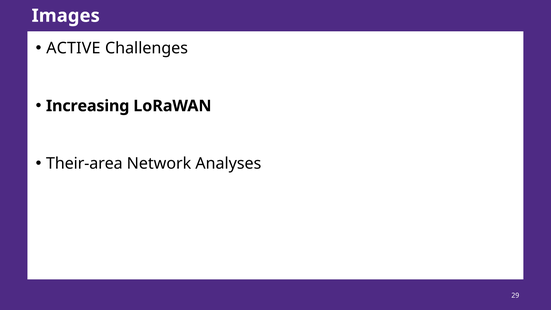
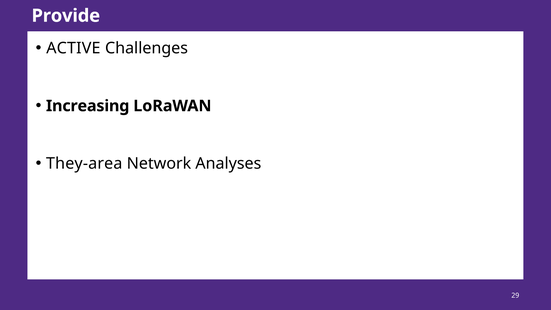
Images: Images -> Provide (66, 16)
Their-area: Their-area -> They-area (84, 164)
